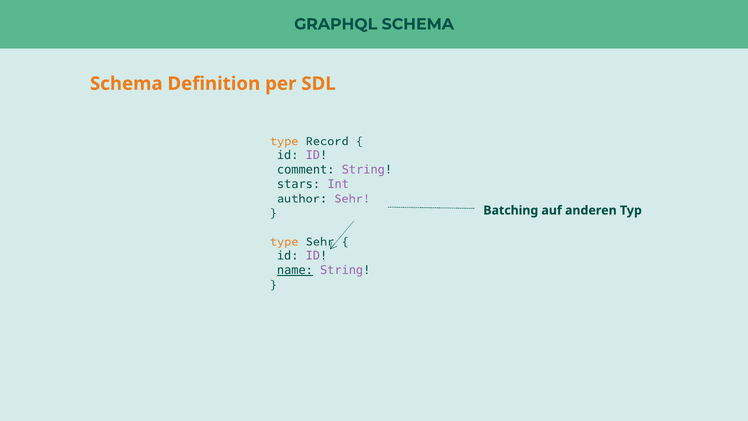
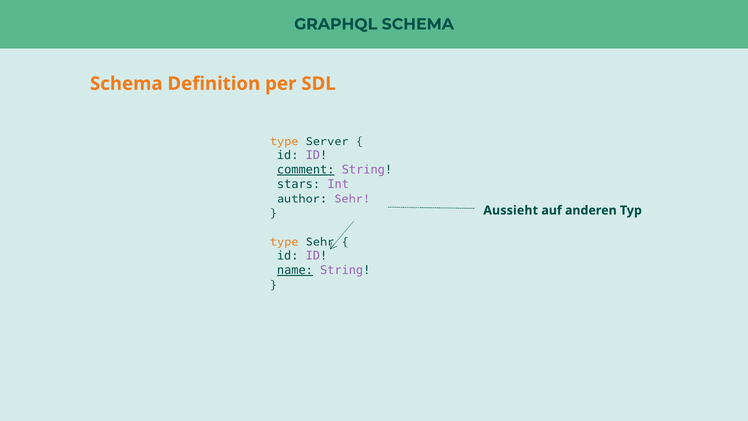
Record: Record -> Server (327, 141)
comment underline: none -> present (306, 170)
Batching: Batching -> Aussieht (511, 210)
